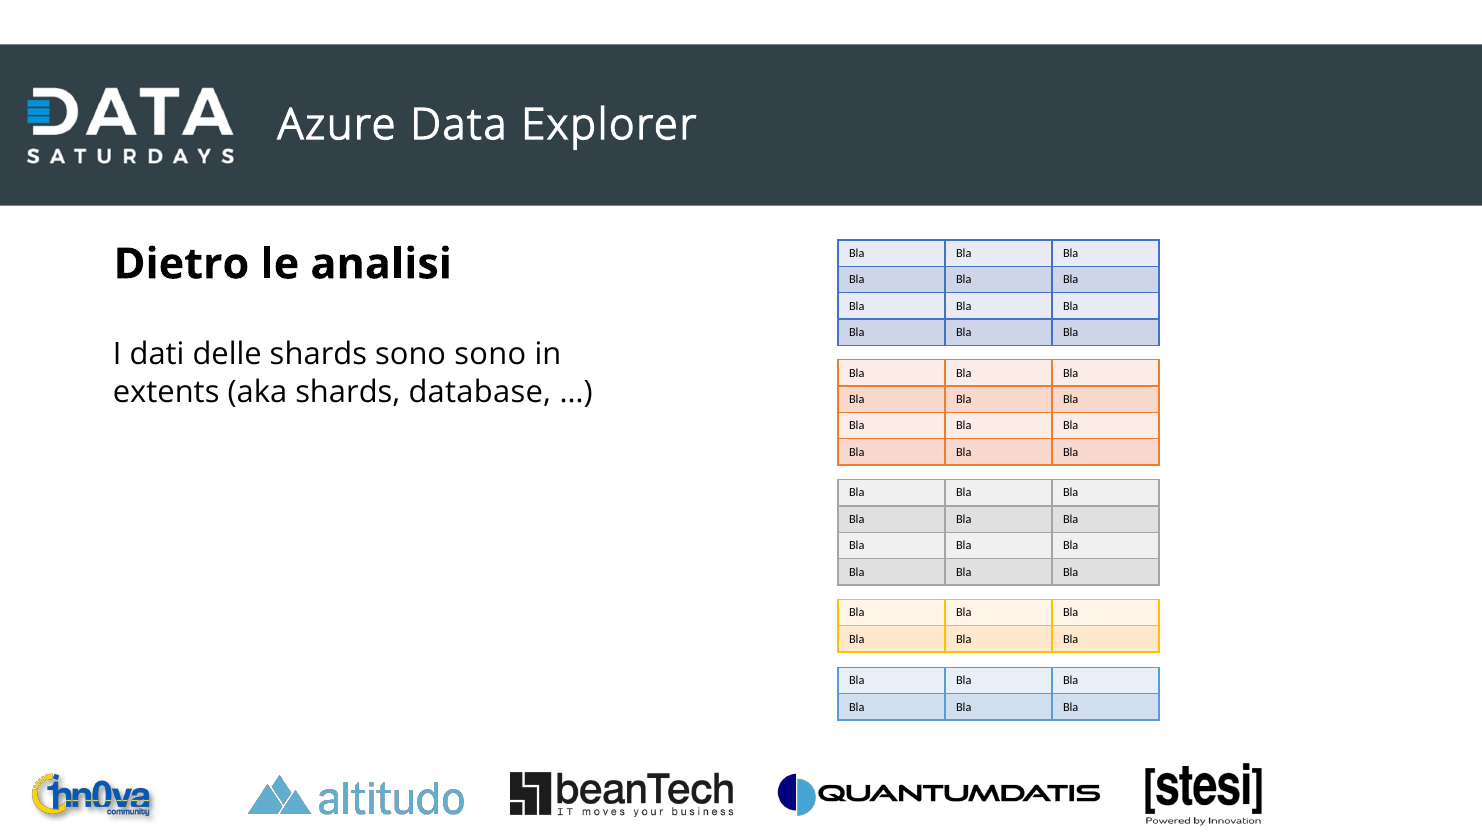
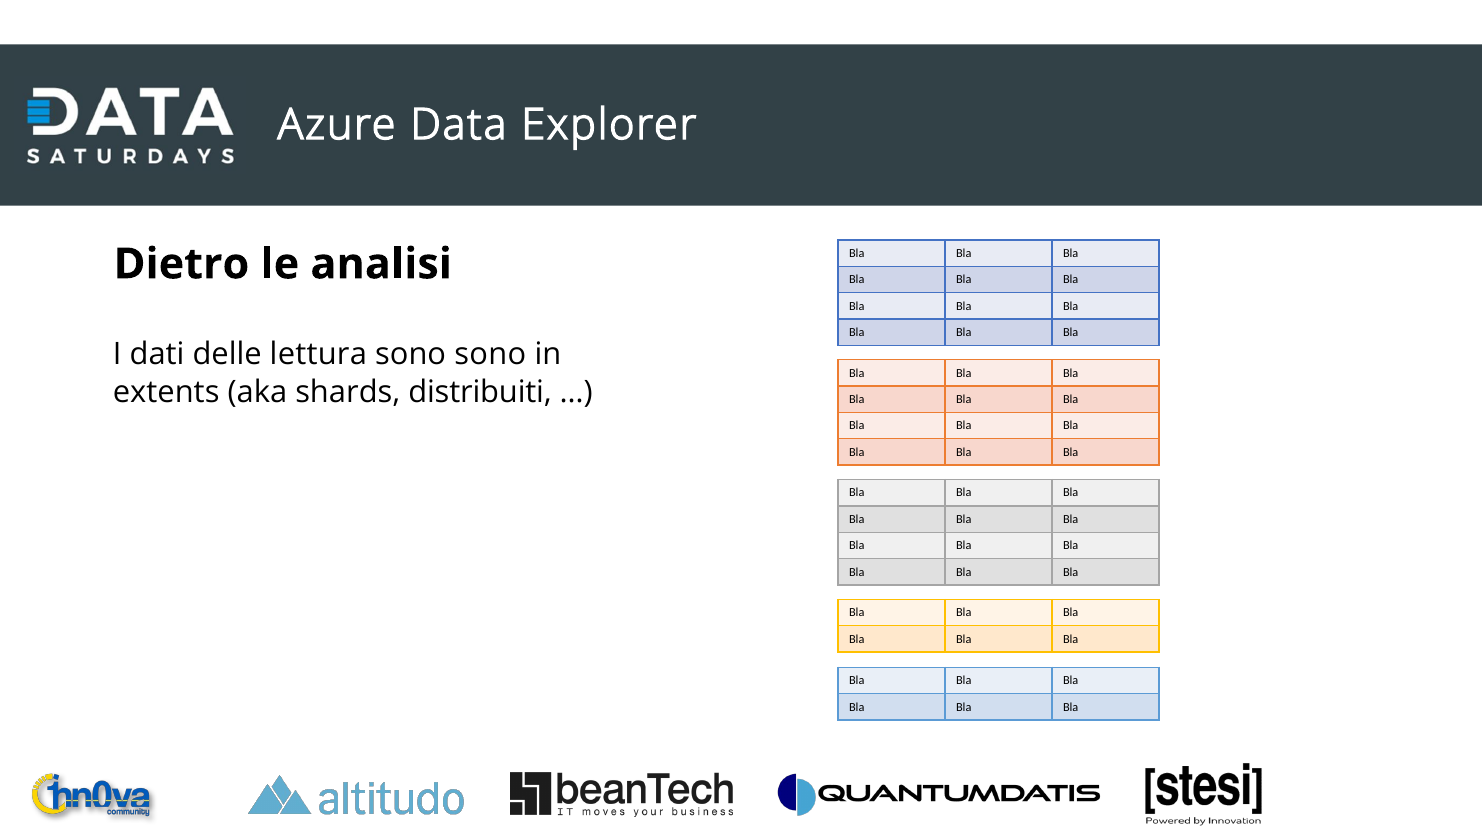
delle shards: shards -> lettura (318, 354)
database: database -> distribuiti (480, 392)
